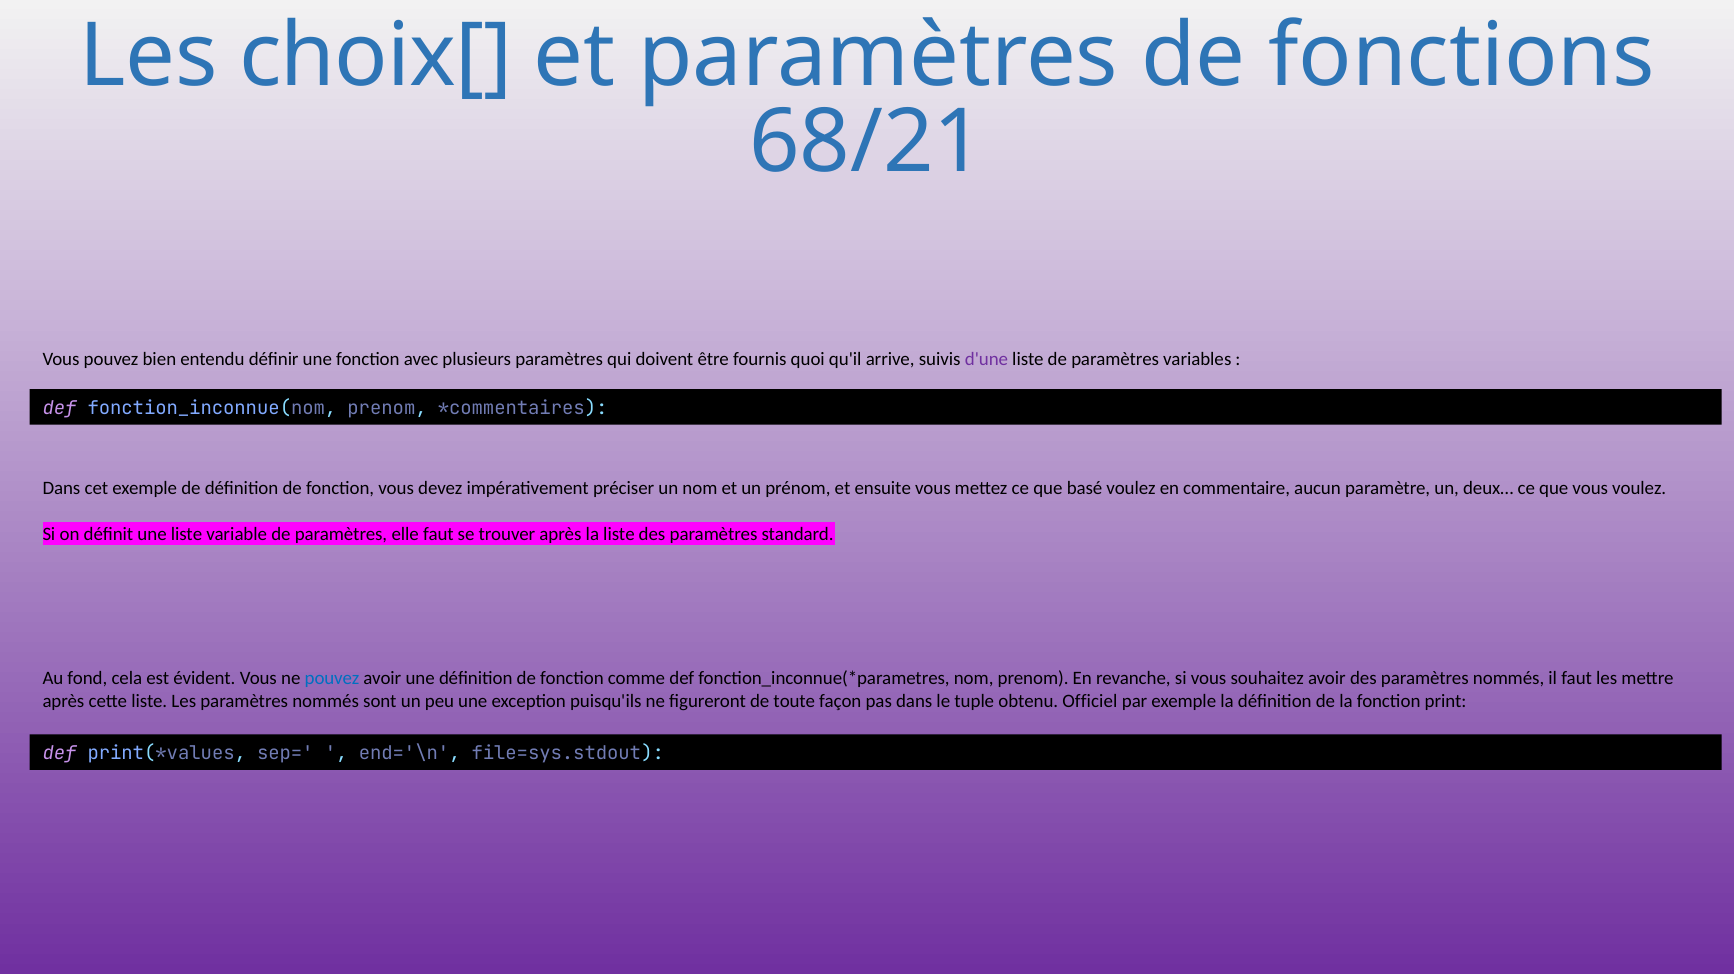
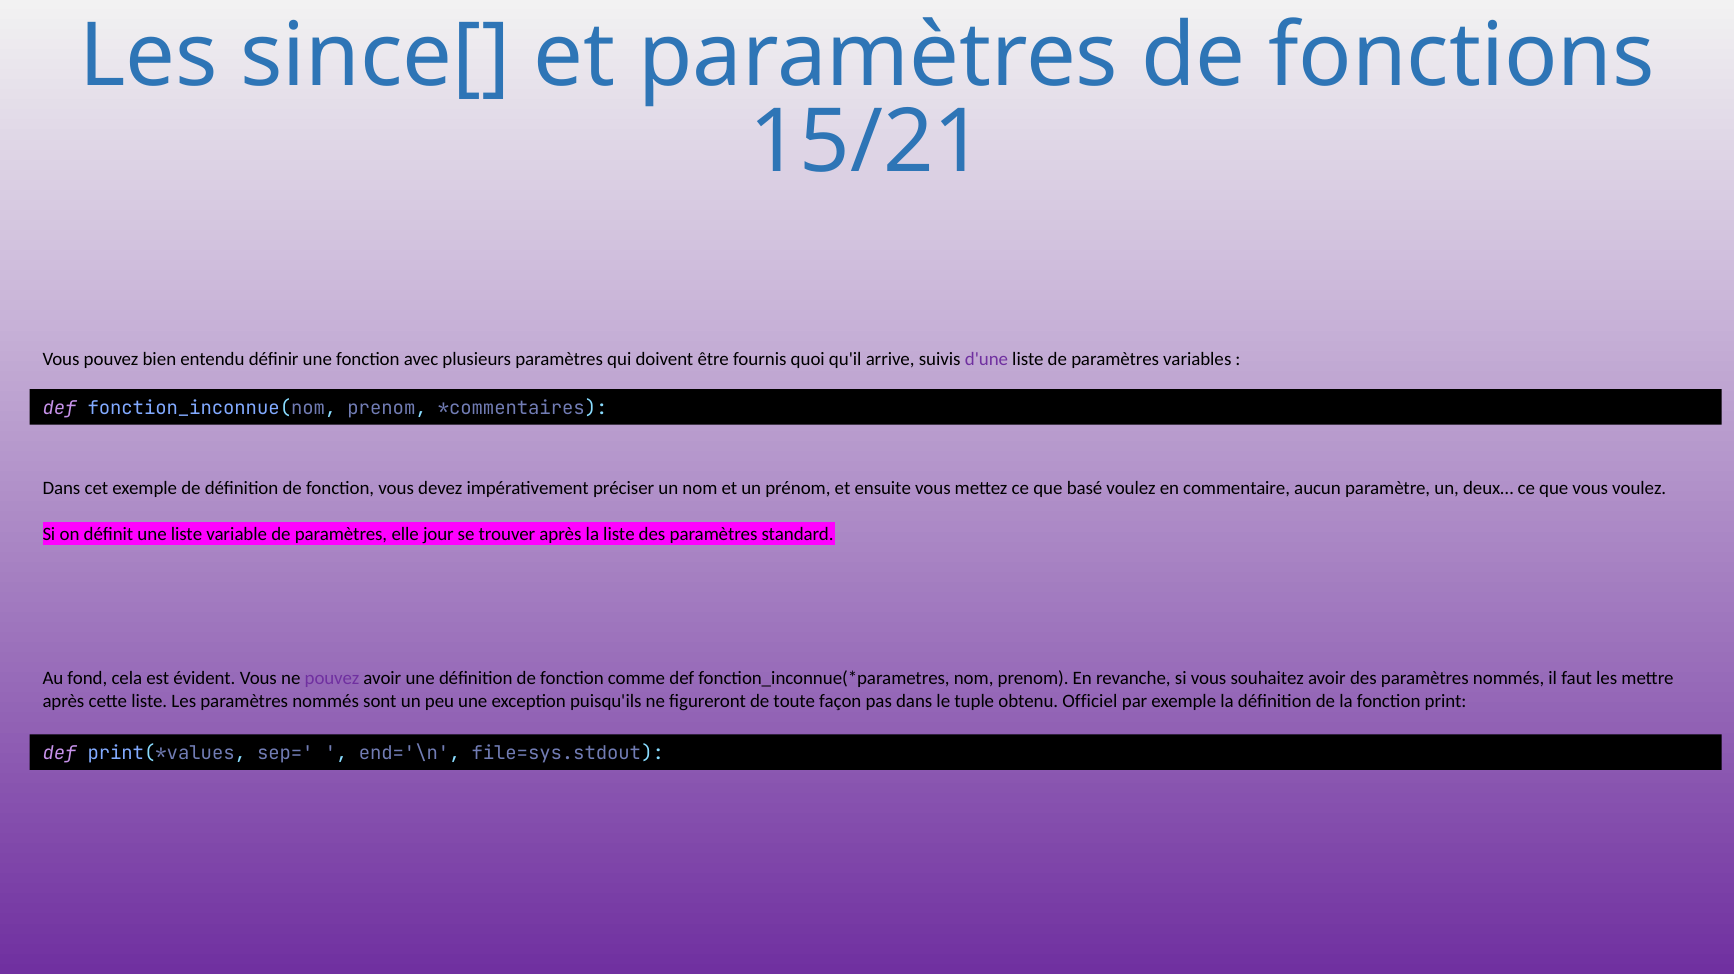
choix[: choix[ -> since[ (376, 56)
68/21: 68/21 -> 15/21 (867, 142)
elle faut: faut -> jour (438, 534)
pouvez colour: blue -> purple (332, 678)
